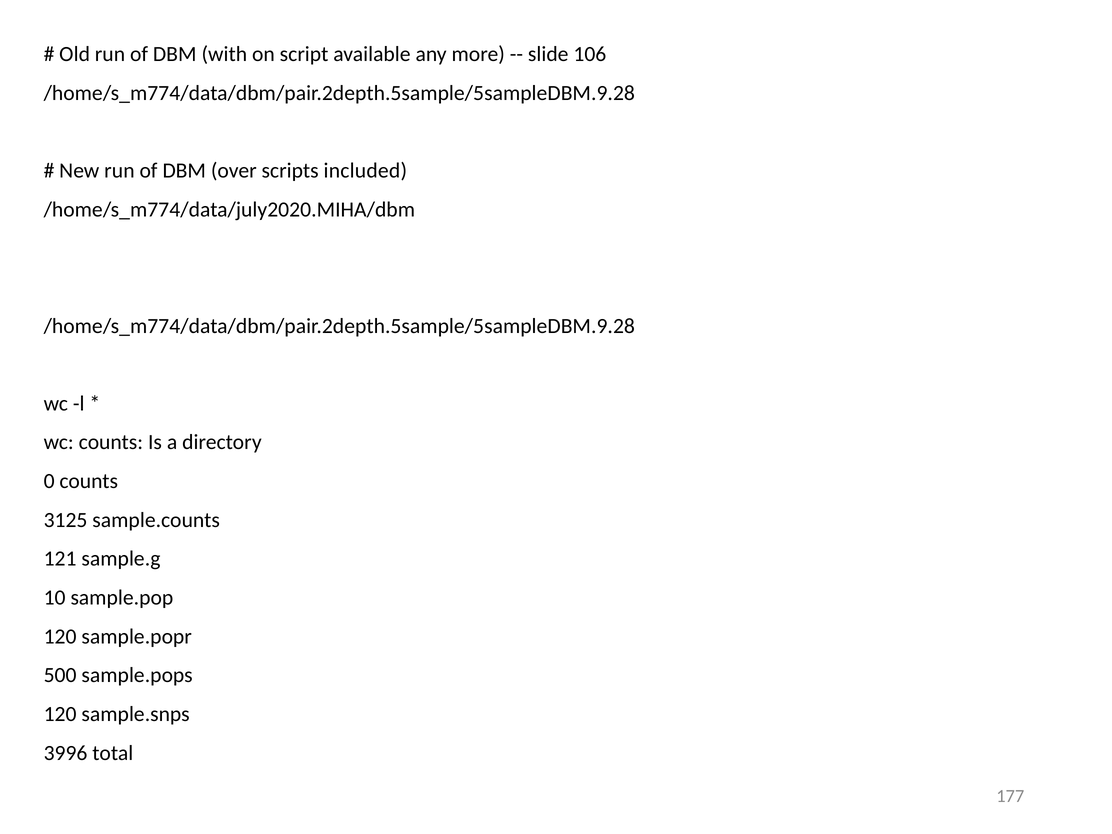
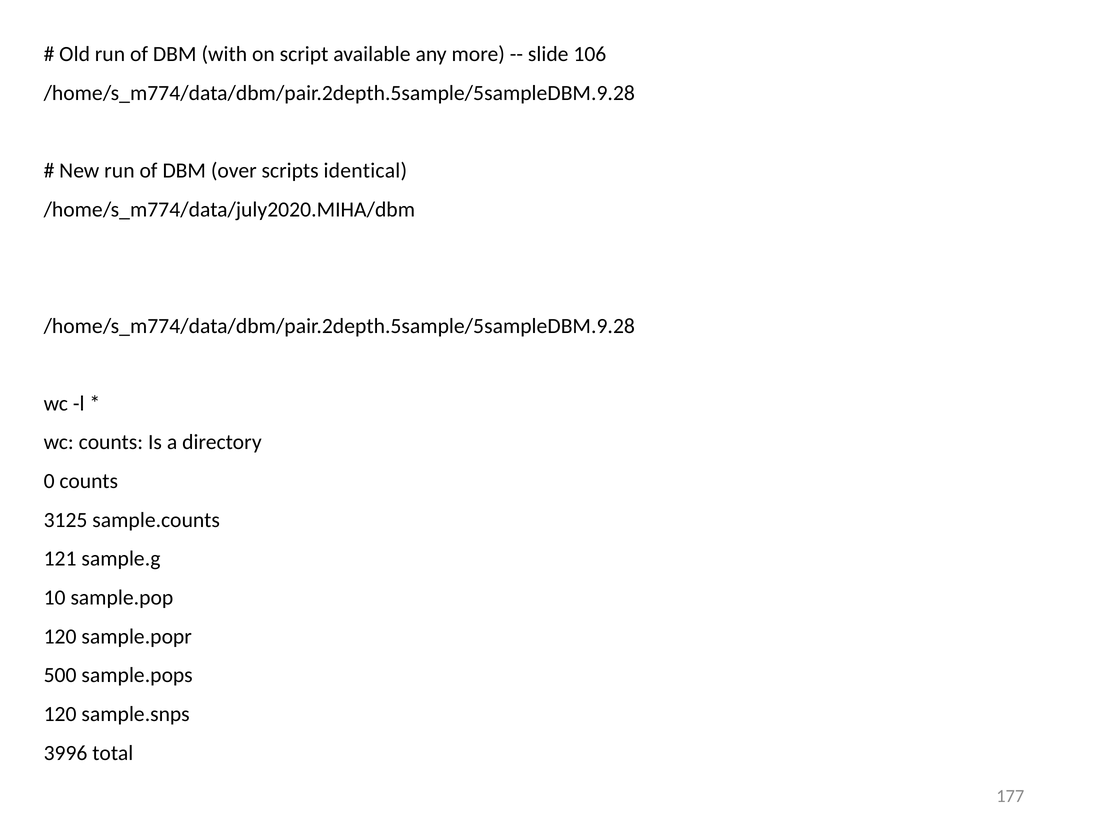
included: included -> identical (365, 171)
